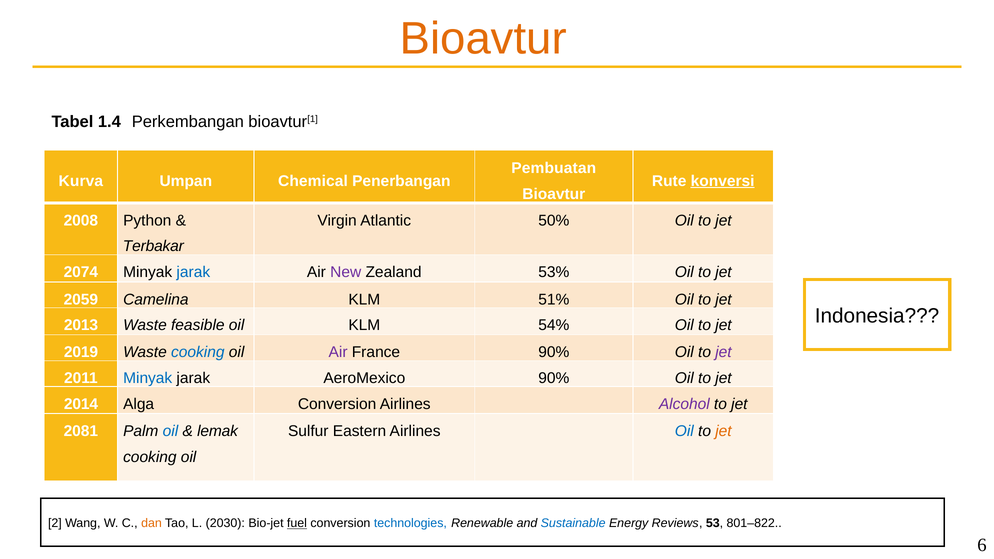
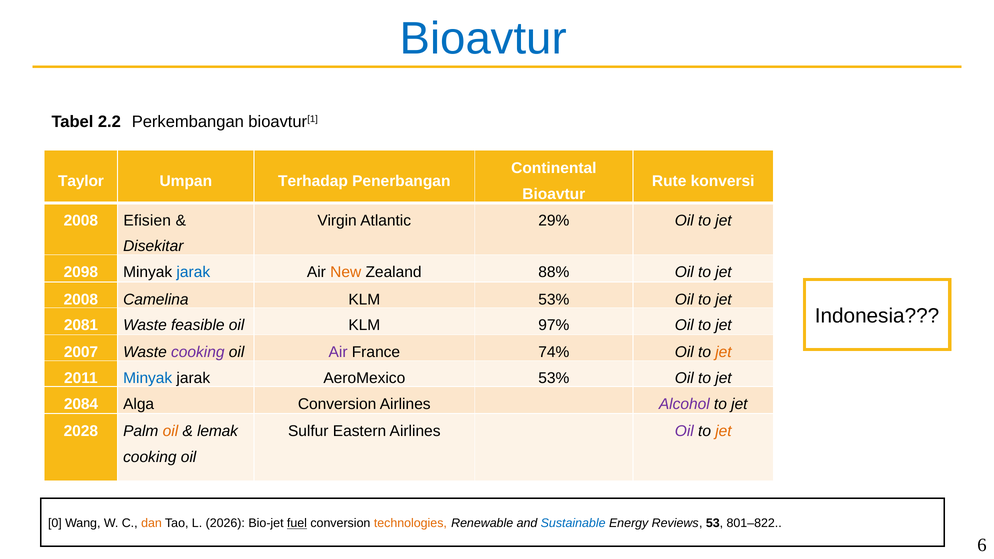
Bioavtur colour: orange -> blue (483, 39)
1.4: 1.4 -> 2.2 (109, 122)
Pembuatan: Pembuatan -> Continental (554, 168)
Kurva: Kurva -> Taylor (81, 181)
Chemical: Chemical -> Terhadap (313, 181)
konversi underline: present -> none (723, 181)
Python: Python -> Efisien (147, 220)
50%: 50% -> 29% (554, 220)
Terbakar: Terbakar -> Disekitar (153, 246)
2074: 2074 -> 2098 (81, 272)
New colour: purple -> orange (346, 272)
53%: 53% -> 88% (554, 272)
2059: 2059 -> 2008 (81, 299)
KLM 51%: 51% -> 53% (554, 299)
2013: 2013 -> 2081 (81, 325)
54%: 54% -> 97% (554, 325)
2019: 2019 -> 2007 (81, 352)
cooking colour: blue -> purple (198, 352)
France 90%: 90% -> 74% (554, 352)
jet colour: purple -> orange (723, 352)
AeroMexico 90%: 90% -> 53% (554, 378)
2014: 2014 -> 2084 (81, 404)
2081: 2081 -> 2028 (81, 431)
oil colour: blue -> orange (170, 431)
Oil colour: blue -> purple (684, 431)
2: 2 -> 0 (55, 523)
2030: 2030 -> 2026 (225, 523)
technologies colour: blue -> orange (410, 523)
